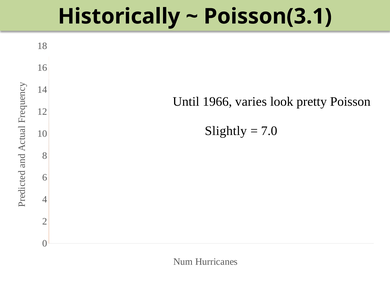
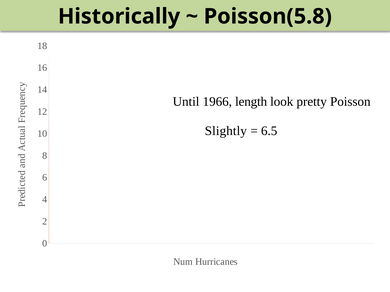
Poisson(3.1: Poisson(3.1 -> Poisson(5.8 (268, 16)
varies: varies -> length (251, 102)
7.0: 7.0 -> 6.5 (269, 131)
